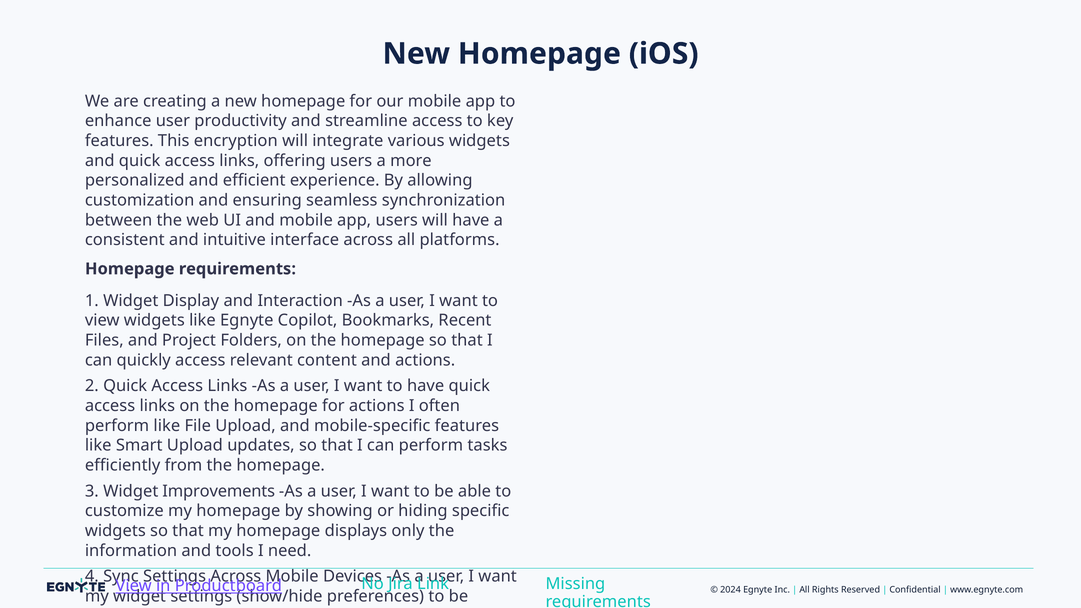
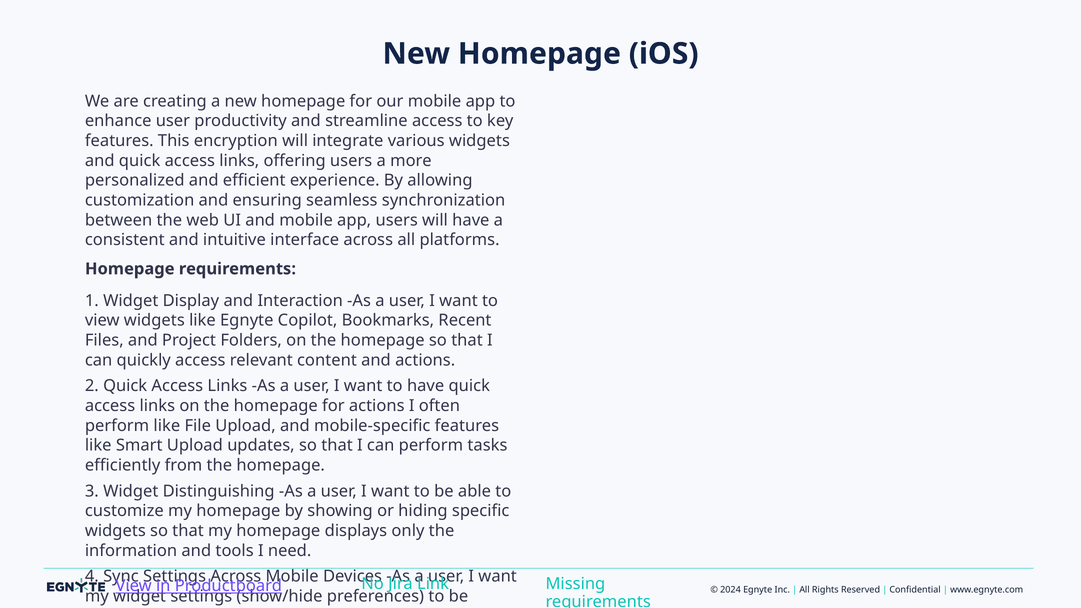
Improvements: Improvements -> Distinguishing (219, 491)
